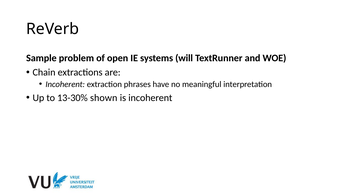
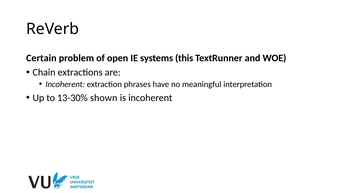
Sample: Sample -> Certain (41, 58)
will: will -> this (184, 58)
